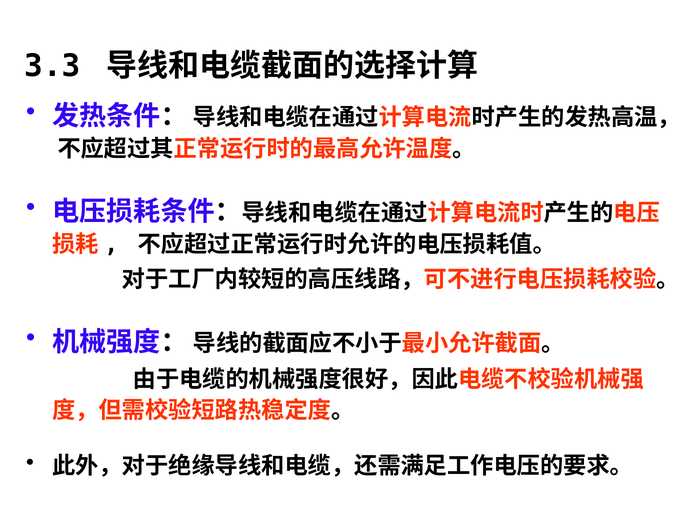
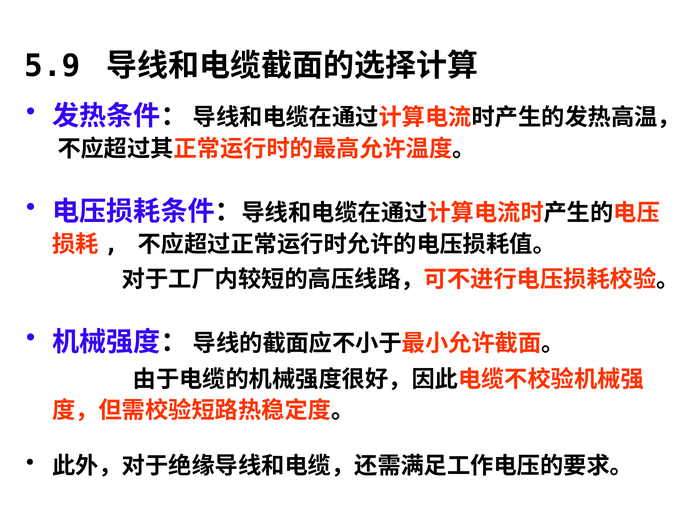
3.3: 3.3 -> 5.9 (52, 66)
